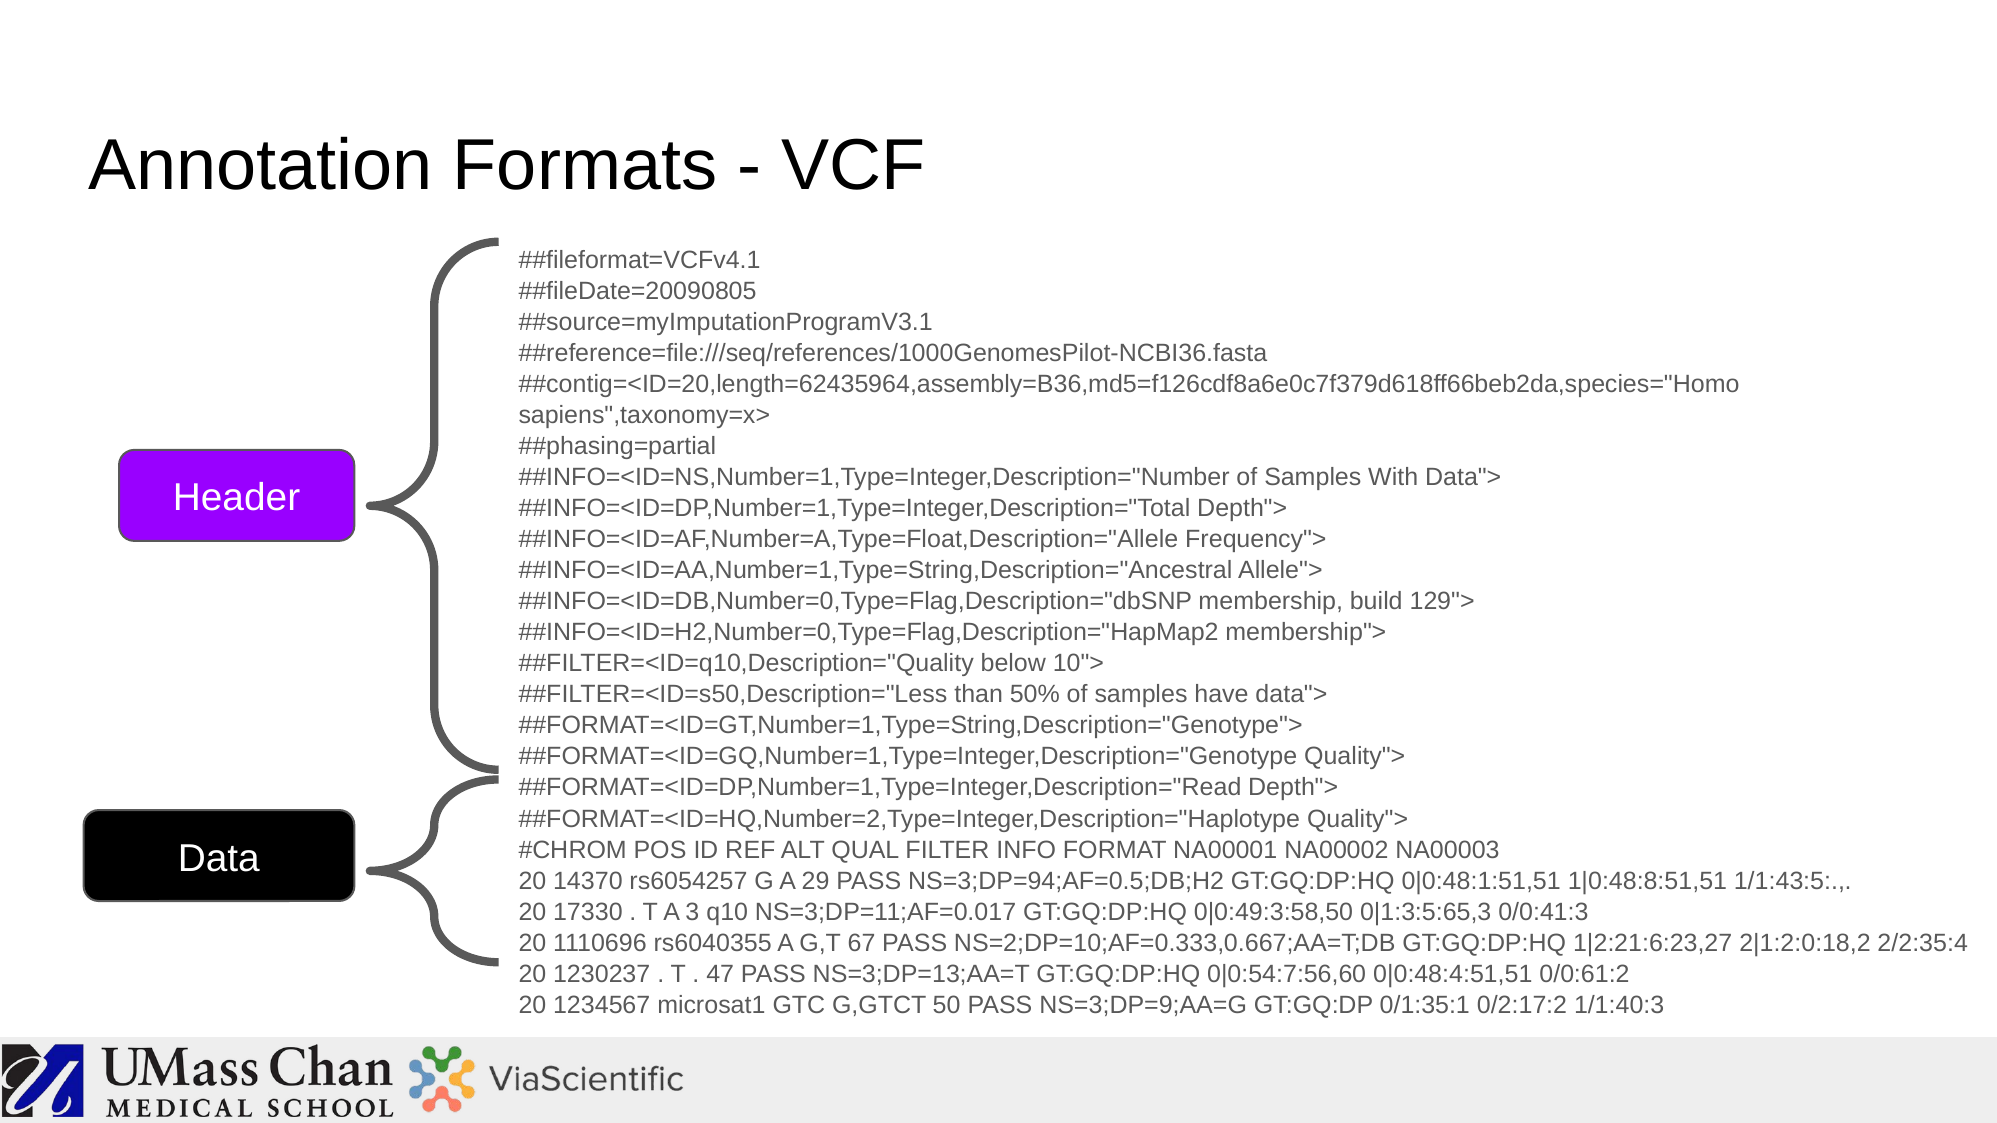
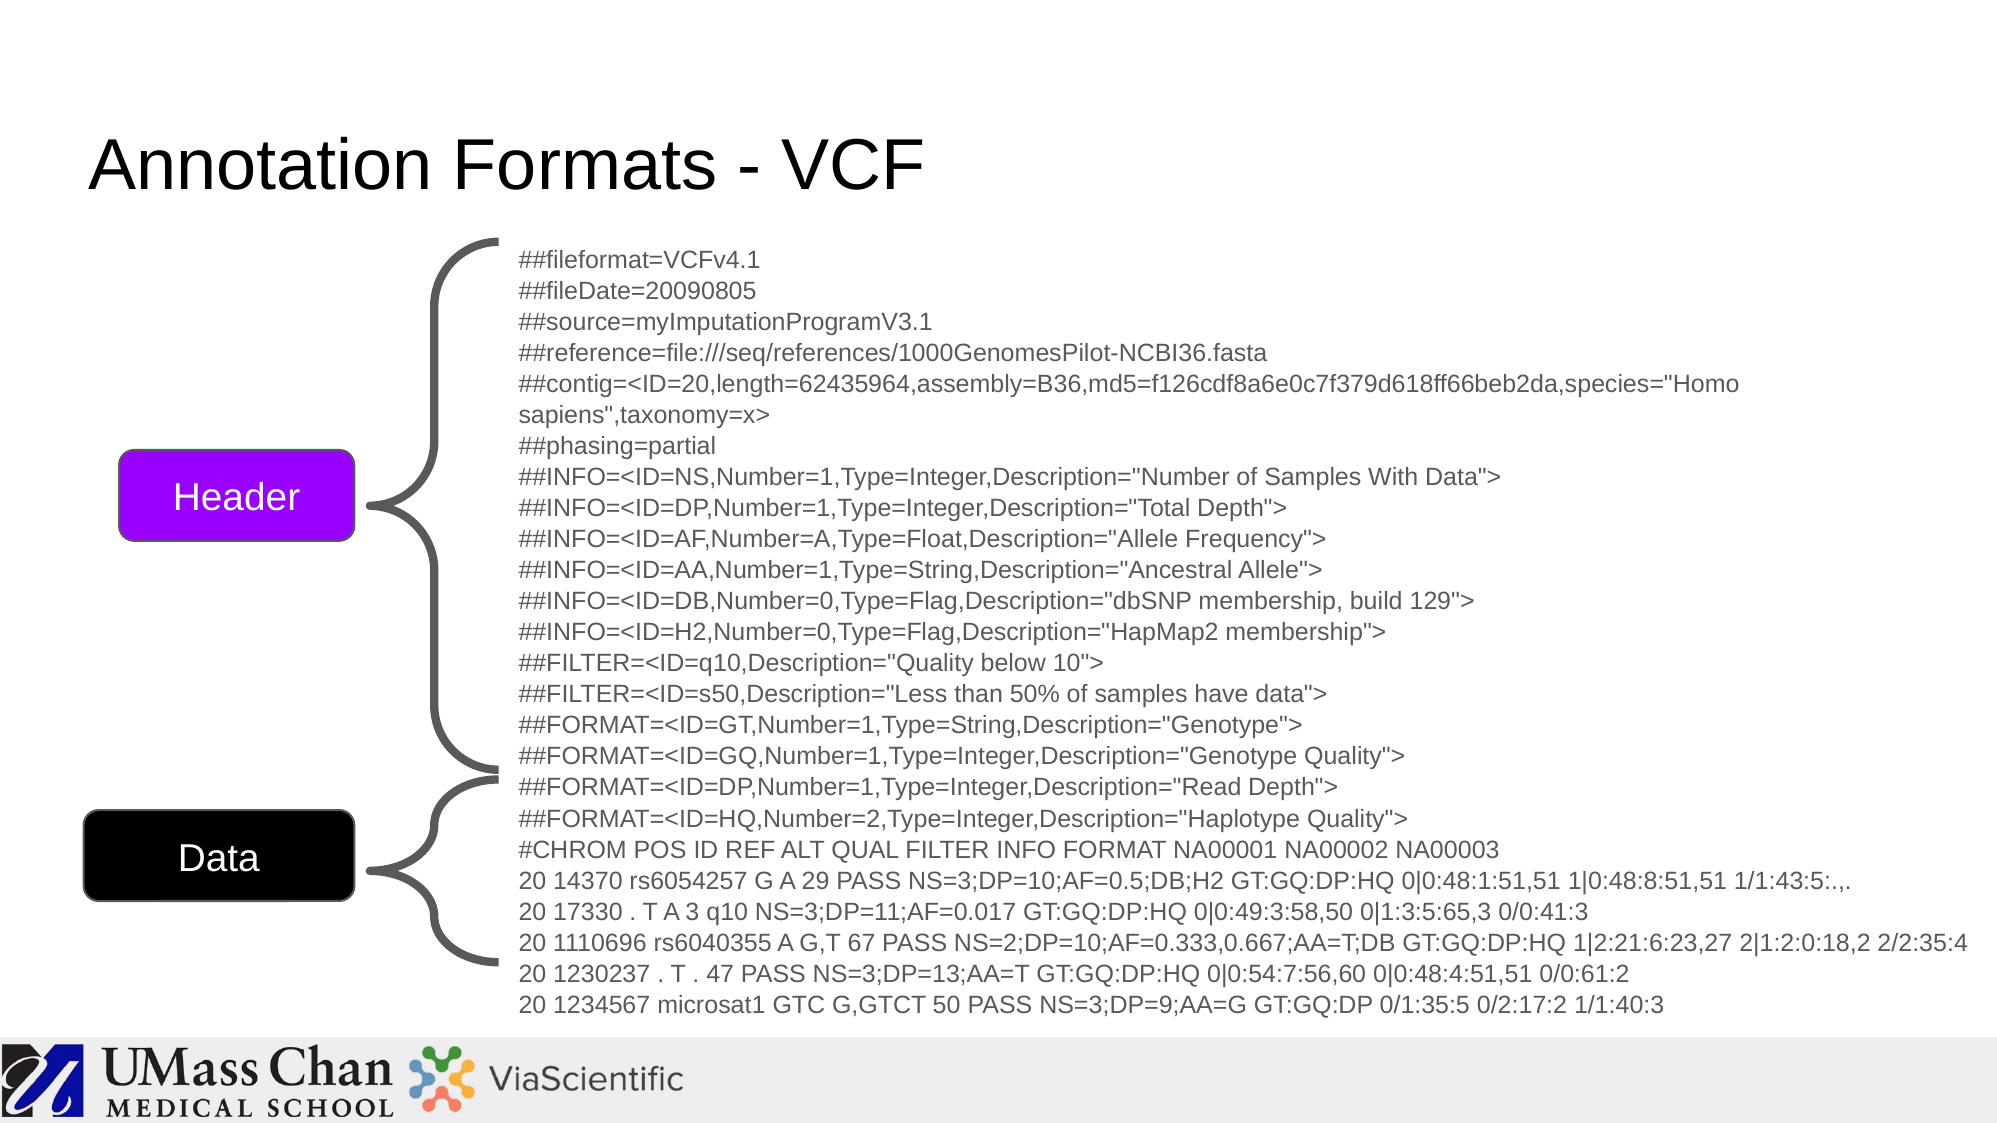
NS=3;DP=94;AF=0.5;DB;H2: NS=3;DP=94;AF=0.5;DB;H2 -> NS=3;DP=10;AF=0.5;DB;H2 (1066, 881)
0/1:35:1: 0/1:35:1 -> 0/1:35:5 (1425, 1005)
